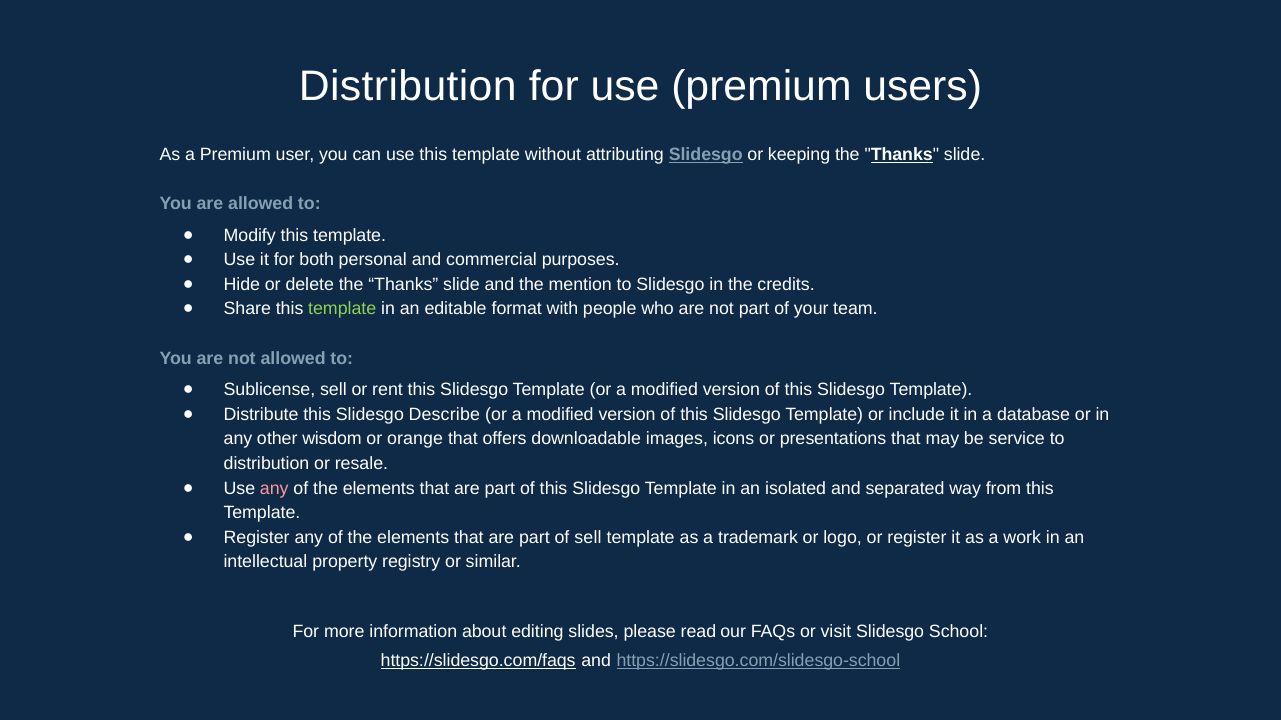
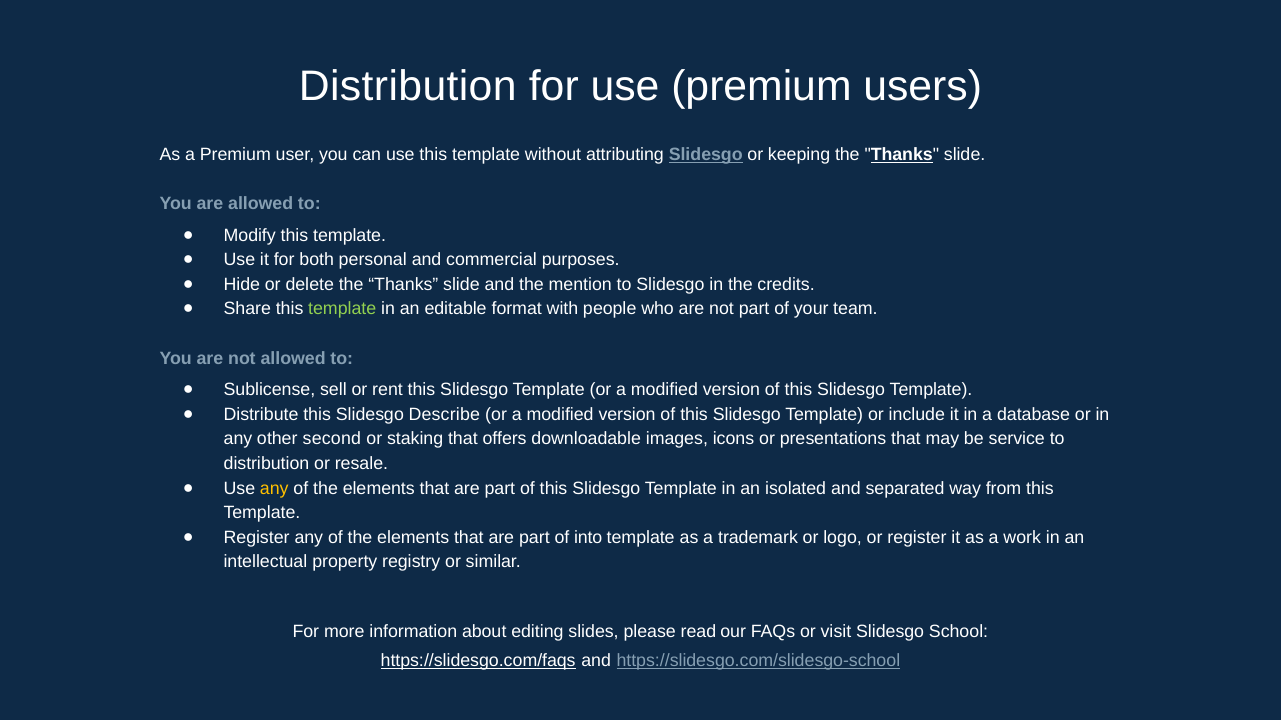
wisdom: wisdom -> second (332, 439)
orange: orange -> staking (415, 439)
any colour: pink -> yellow (274, 489)
of sell: sell -> into (588, 538)
